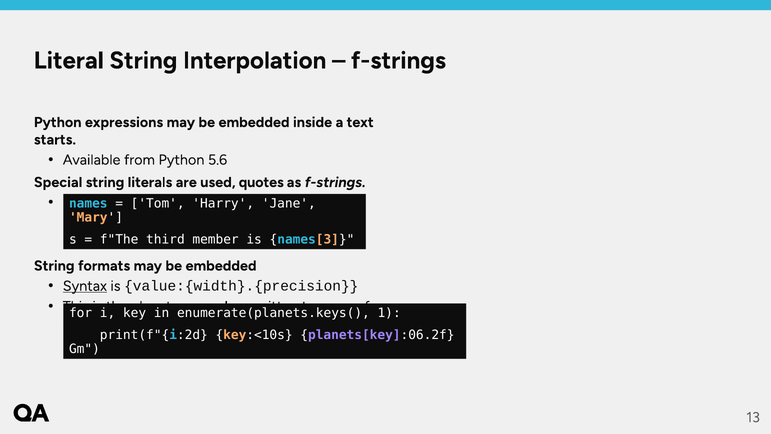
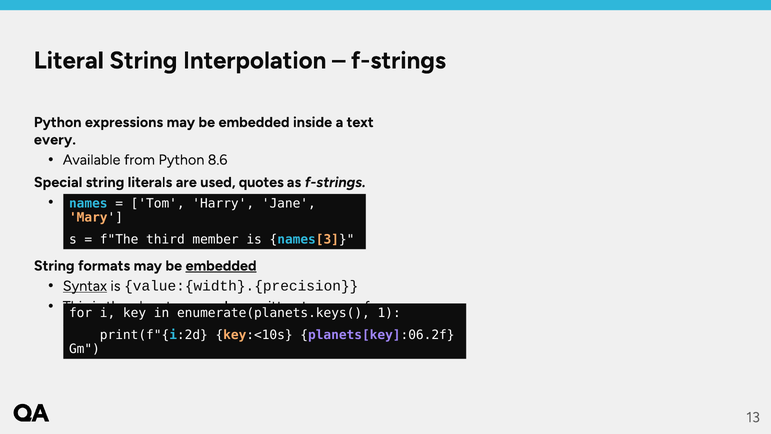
starts: starts -> every (55, 140)
5.6: 5.6 -> 8.6 (218, 160)
embedded underline: none -> present (221, 266)
